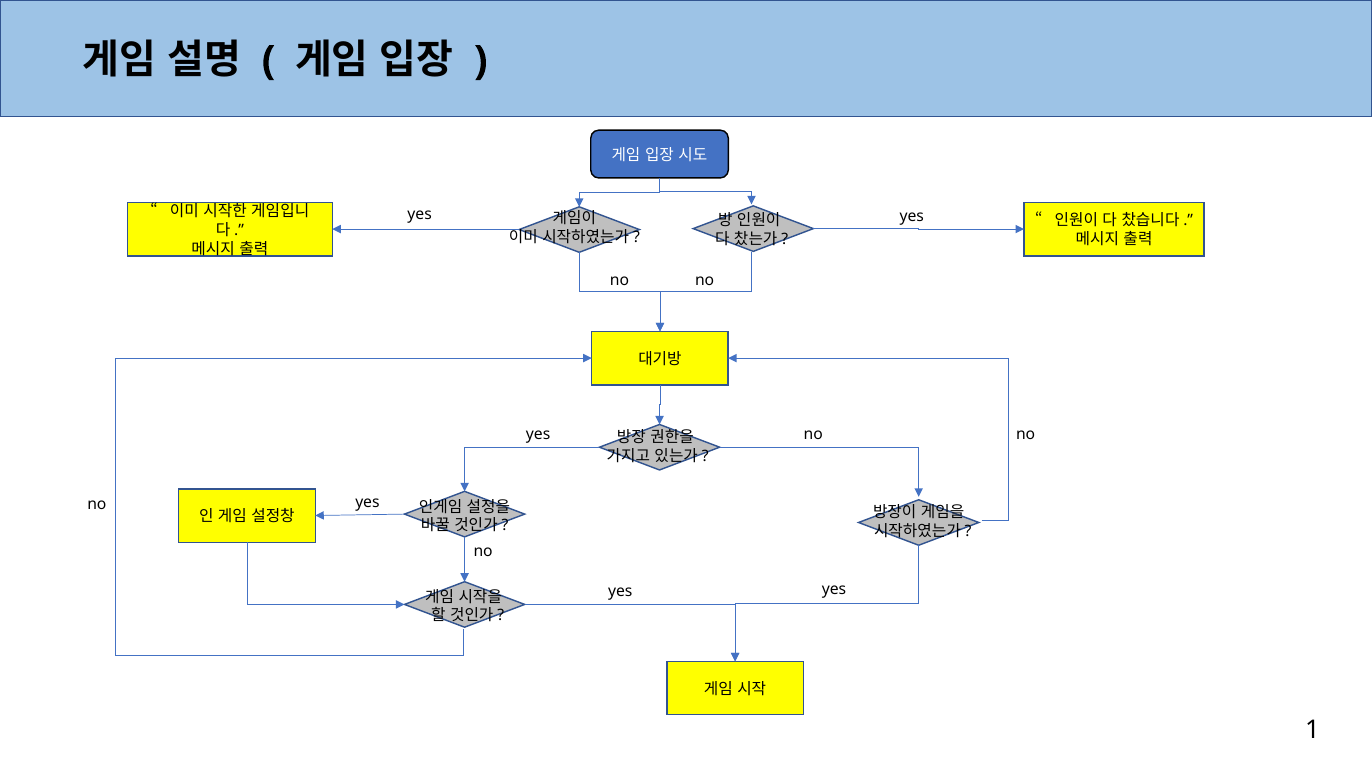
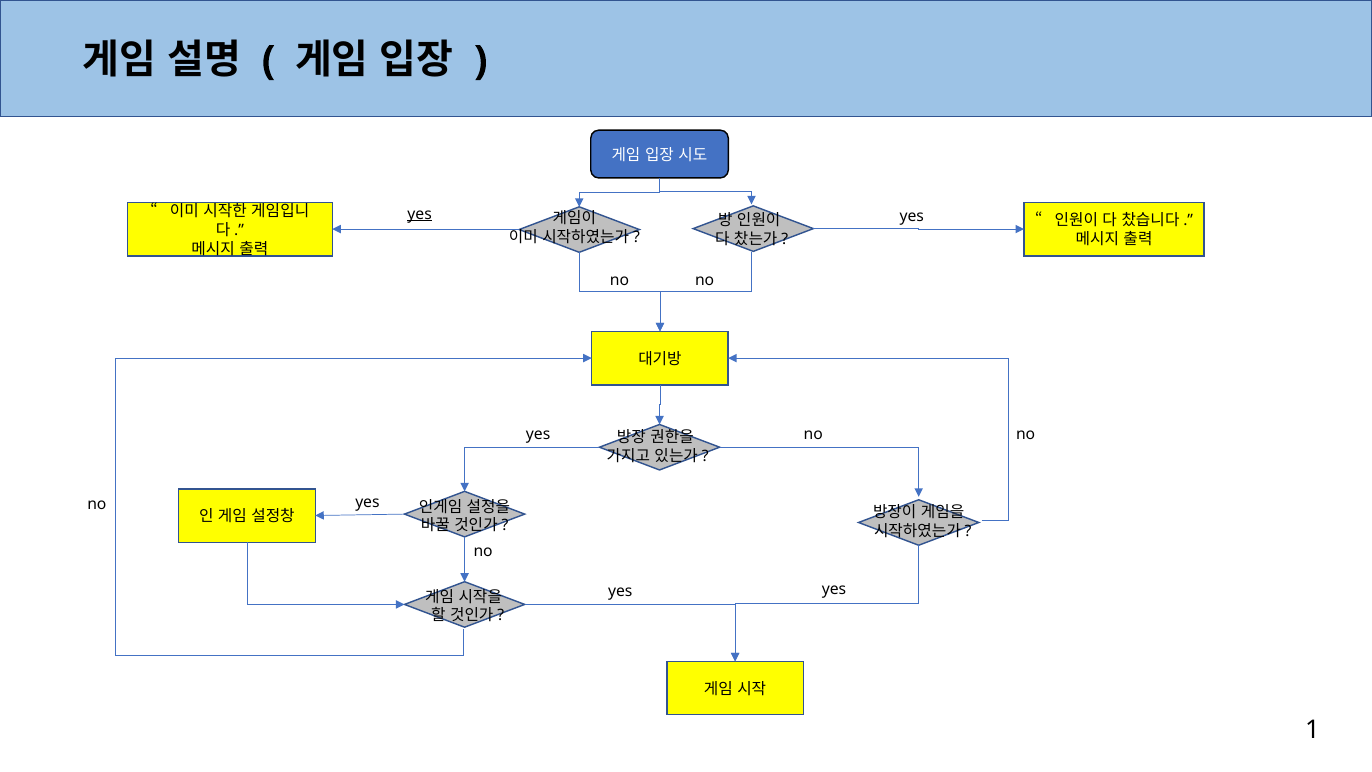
yes underline: none -> present (420, 214)
